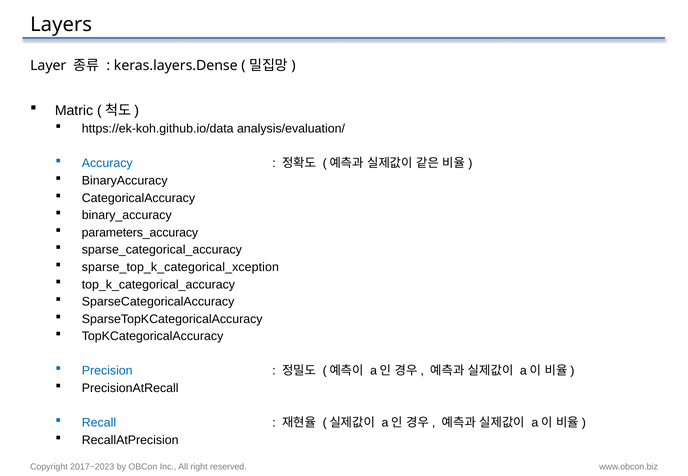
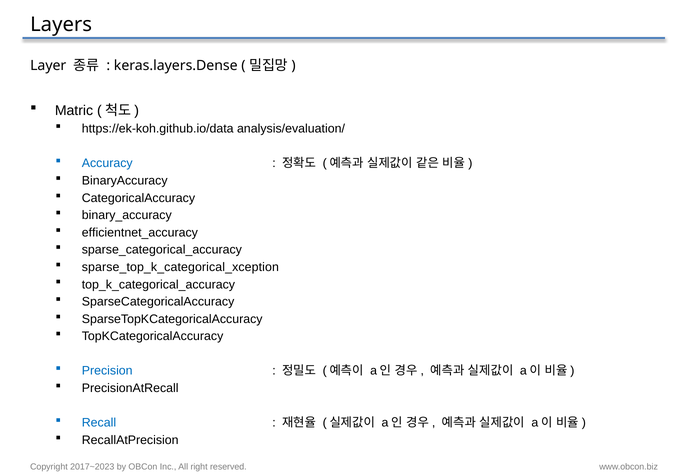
parameters_accuracy: parameters_accuracy -> efficientnet_accuracy (140, 233)
